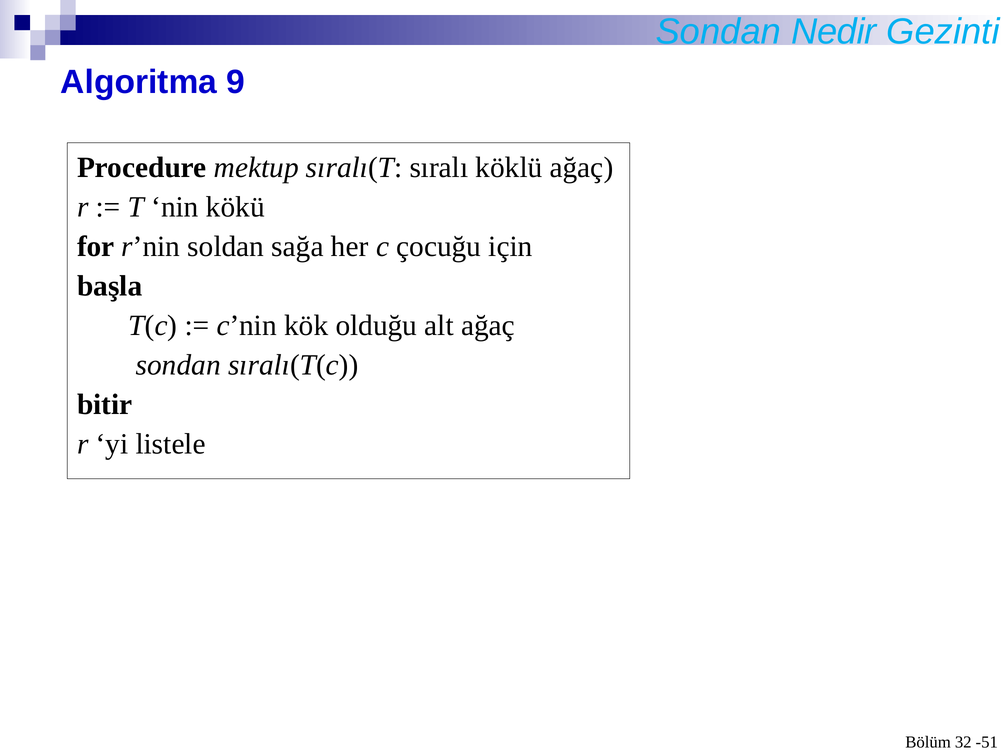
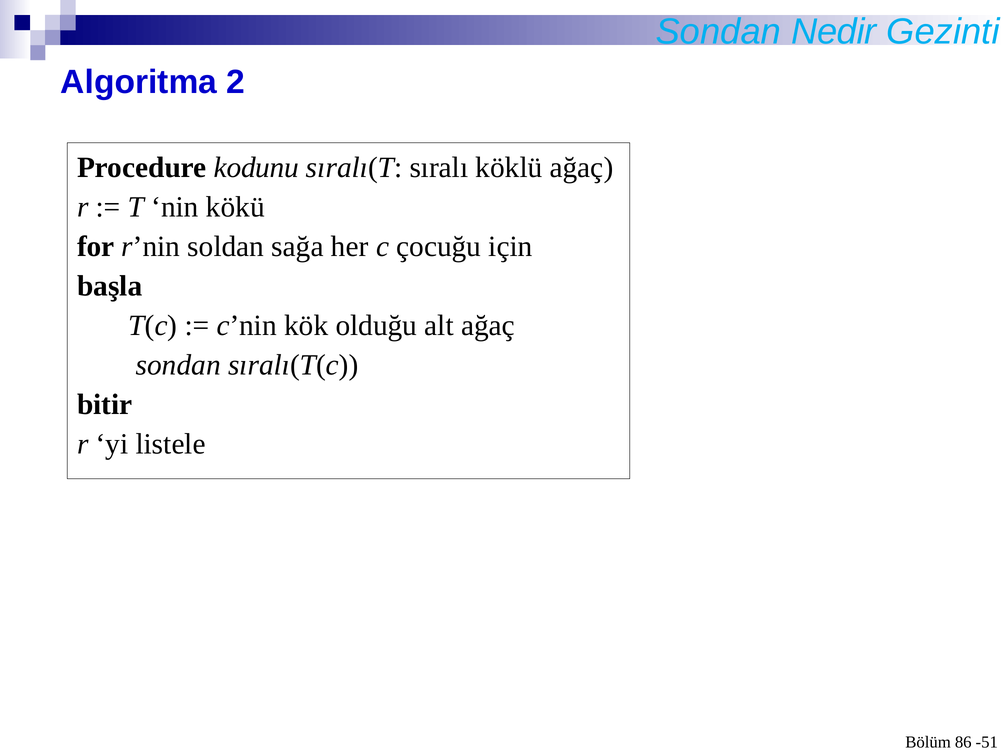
9: 9 -> 2 (236, 82)
mektup: mektup -> kodunu (256, 167)
32: 32 -> 86 (963, 742)
